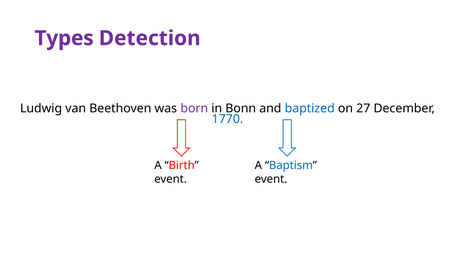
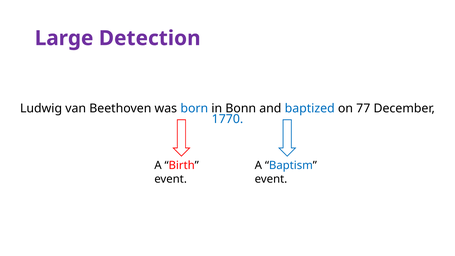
Types: Types -> Large (64, 38)
born colour: purple -> blue (194, 108)
27: 27 -> 77 (363, 108)
